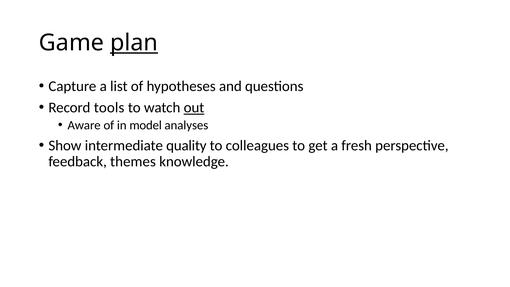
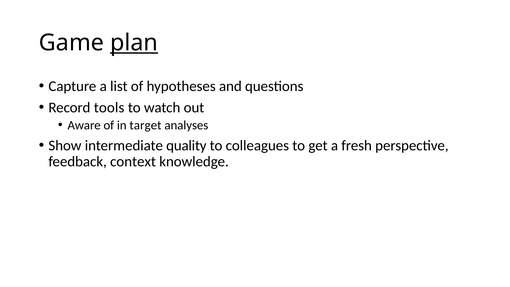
out underline: present -> none (194, 108)
model: model -> target (145, 125)
themes: themes -> context (133, 161)
